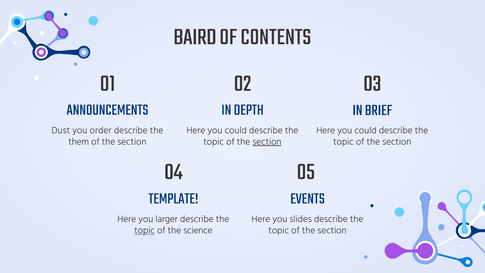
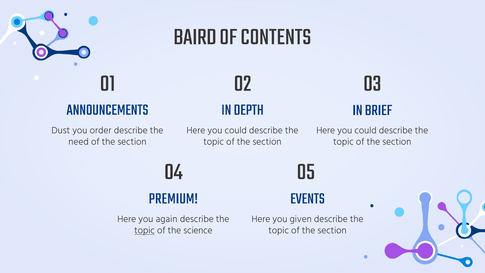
them: them -> need (79, 142)
section underline: present -> none (267, 142)
TEMPLATE: TEMPLATE -> PREMIUM (173, 198)
larger: larger -> again (167, 219)
slides: slides -> given (301, 219)
